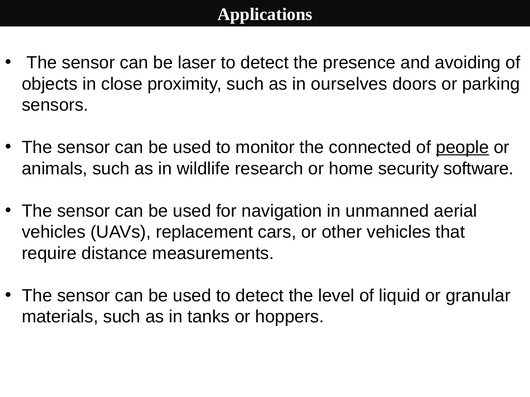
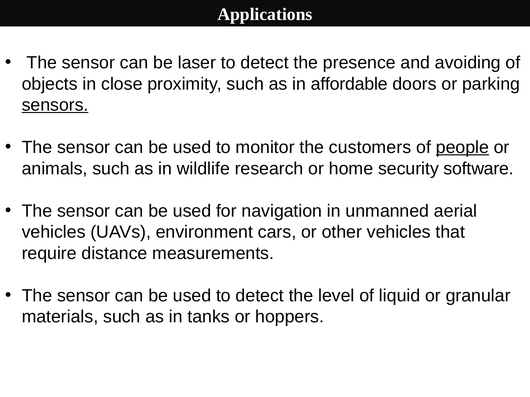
ourselves: ourselves -> affordable (349, 84)
sensors underline: none -> present (55, 105)
connected: connected -> customers (370, 148)
replacement: replacement -> environment (204, 232)
